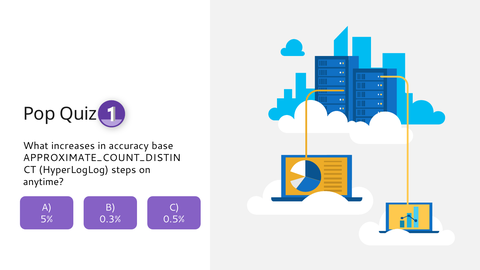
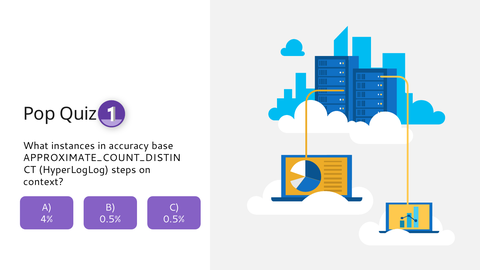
increases: increases -> instances (73, 146)
anytime: anytime -> context (43, 182)
5%: 5% -> 4% (47, 219)
0.3%: 0.3% -> 0.5% (110, 219)
